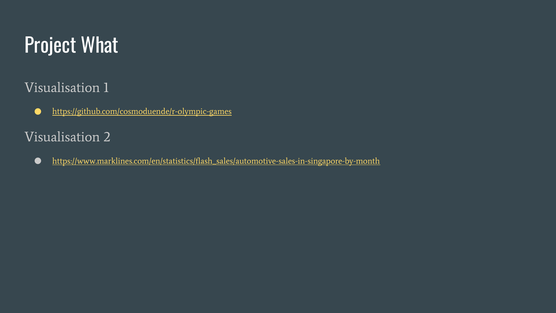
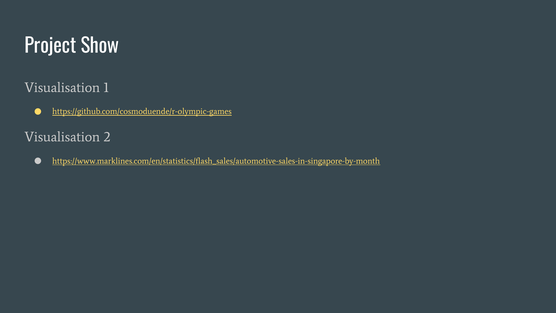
What: What -> Show (100, 46)
